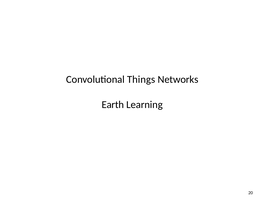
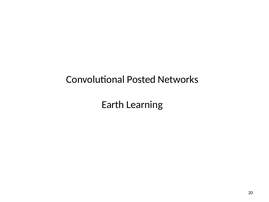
Things: Things -> Posted (141, 79)
